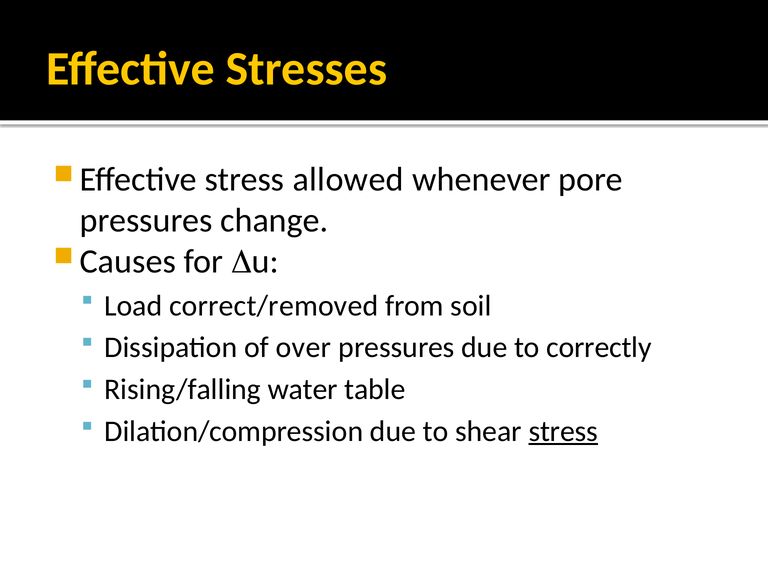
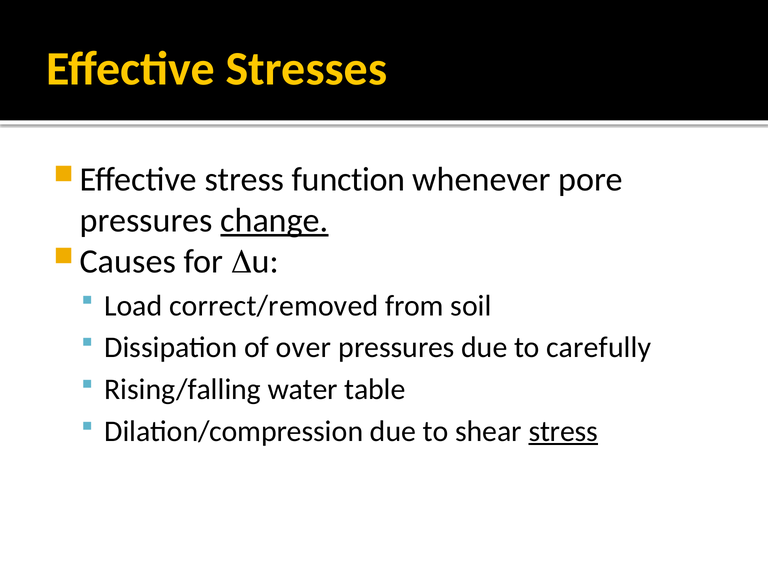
allowed: allowed -> function (349, 180)
change underline: none -> present (274, 221)
correctly: correctly -> carefully (599, 348)
